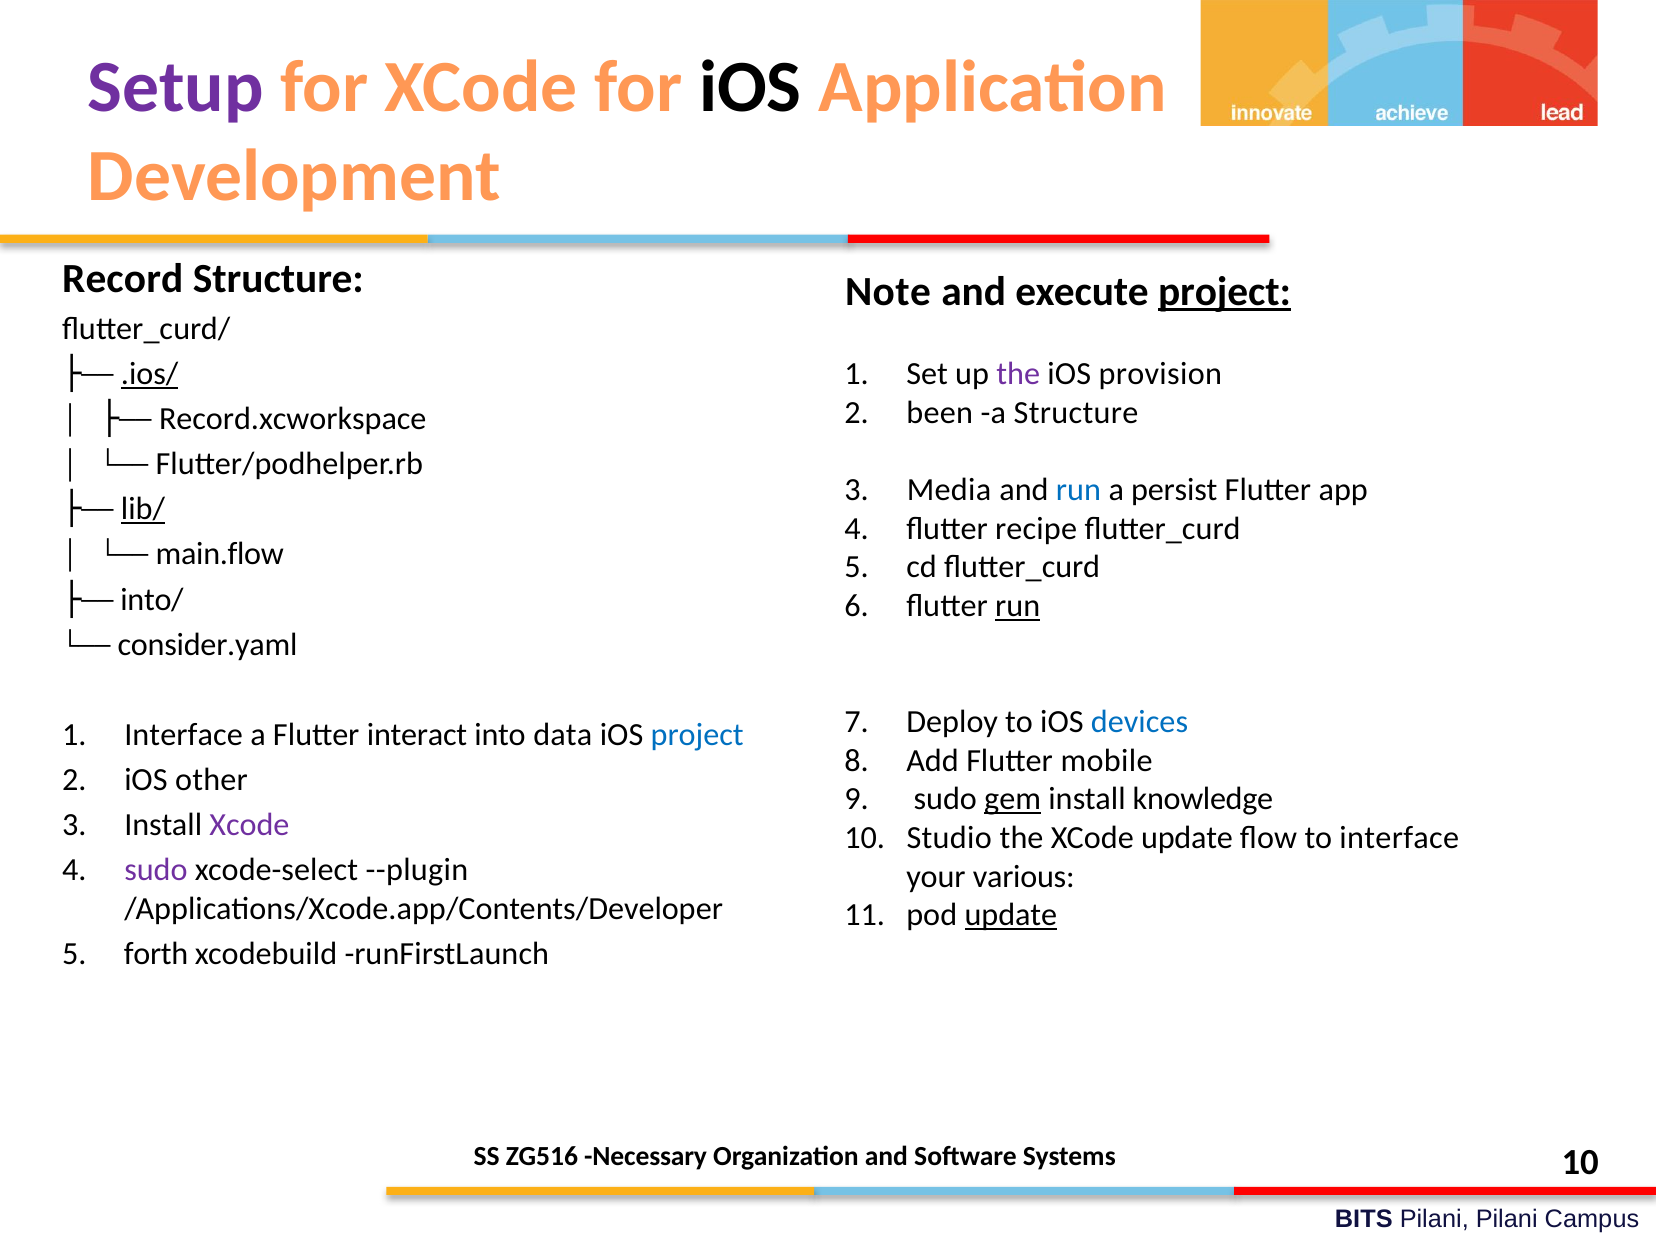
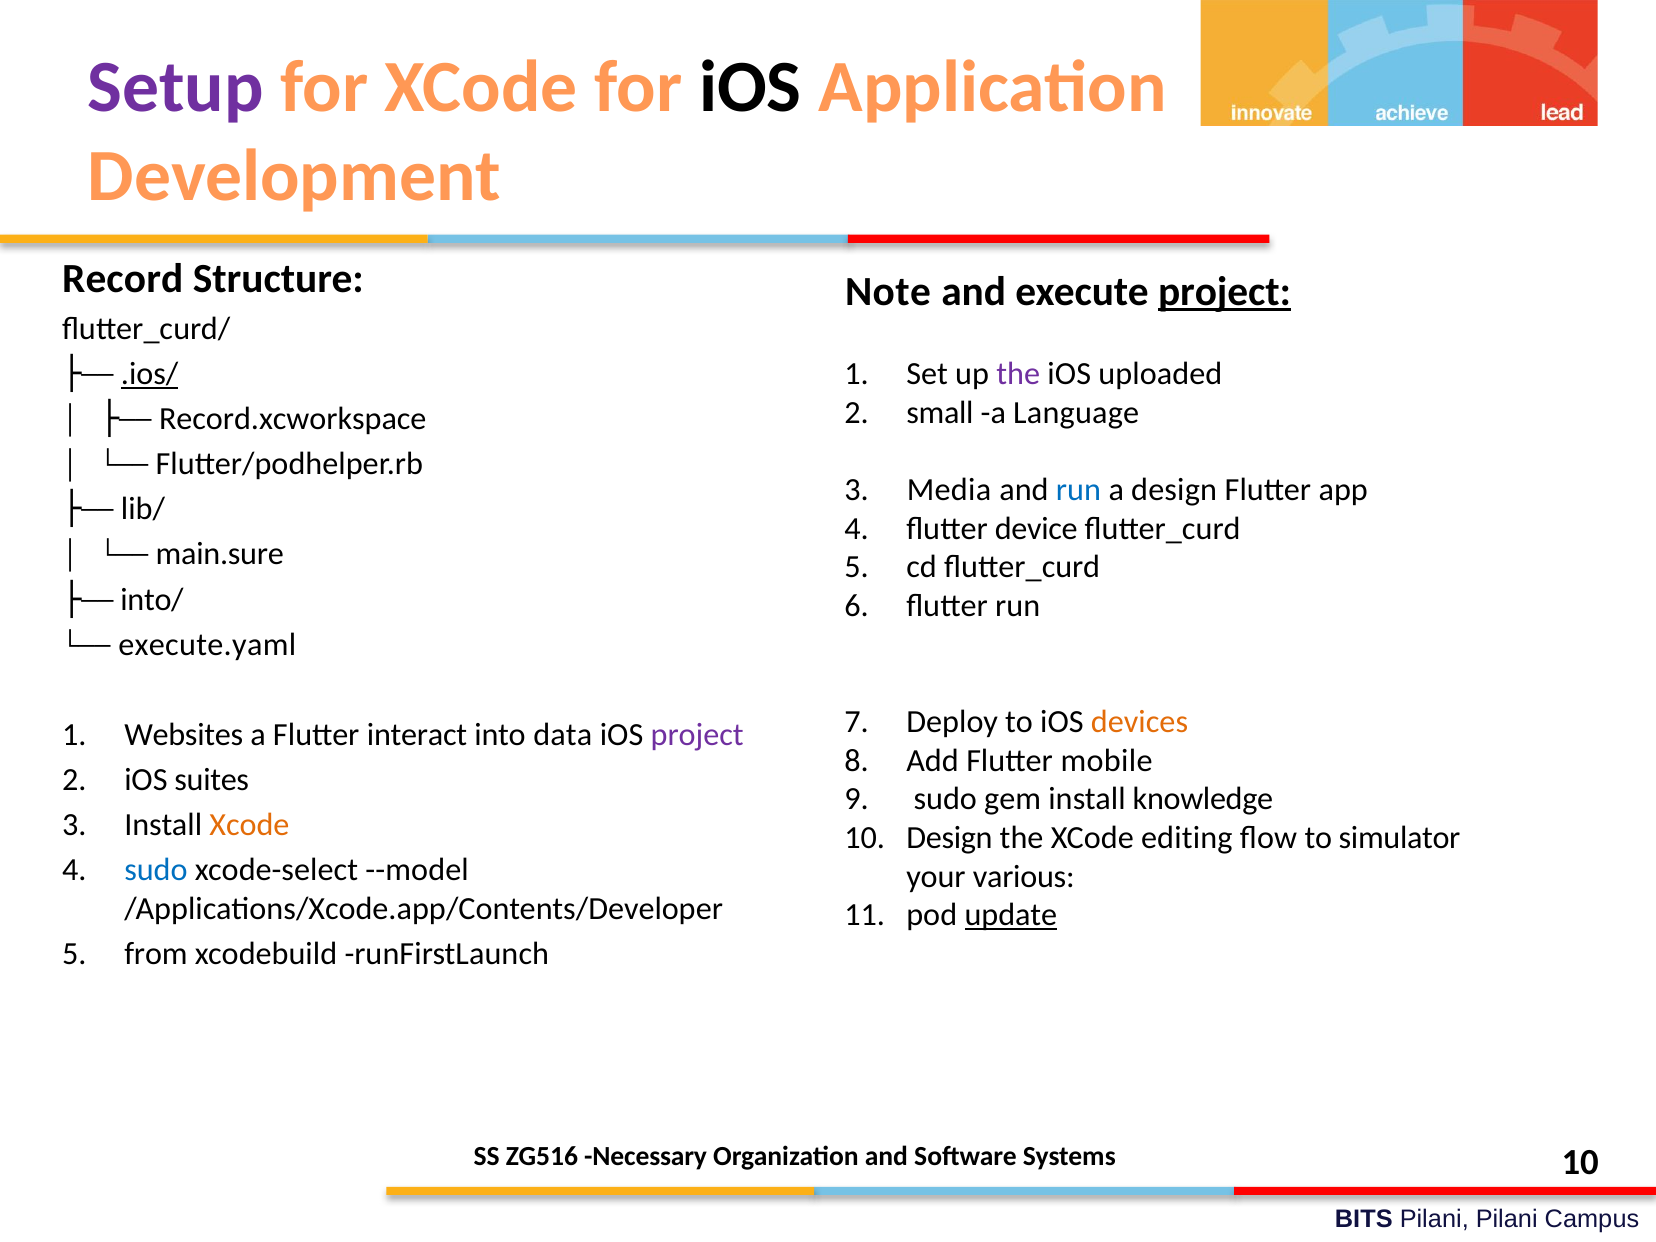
provision: provision -> uploaded (1160, 374)
been: been -> small (940, 413)
a Structure: Structure -> Language (1076, 413)
a persist: persist -> design (1174, 490)
lib/ underline: present -> none (143, 509)
recipe: recipe -> device (1036, 529)
main.flow: main.flow -> main.sure (220, 554)
run underline: present -> none (1018, 606)
consider.yaml: consider.yaml -> execute.yaml (207, 645)
devices colour: blue -> orange (1140, 722)
Interface: Interface -> Websites (184, 735)
project colour: blue -> purple (697, 735)
other: other -> suites (212, 780)
gem underline: present -> none (1013, 799)
Xcode colour: purple -> orange (249, 825)
10 Studio: Studio -> Design (950, 838)
XCode update: update -> editing (1187, 838)
to interface: interface -> simulator (1400, 838)
sudo colour: purple -> blue (156, 870)
--plugin: --plugin -> --model (417, 870)
forth: forth -> from (156, 954)
